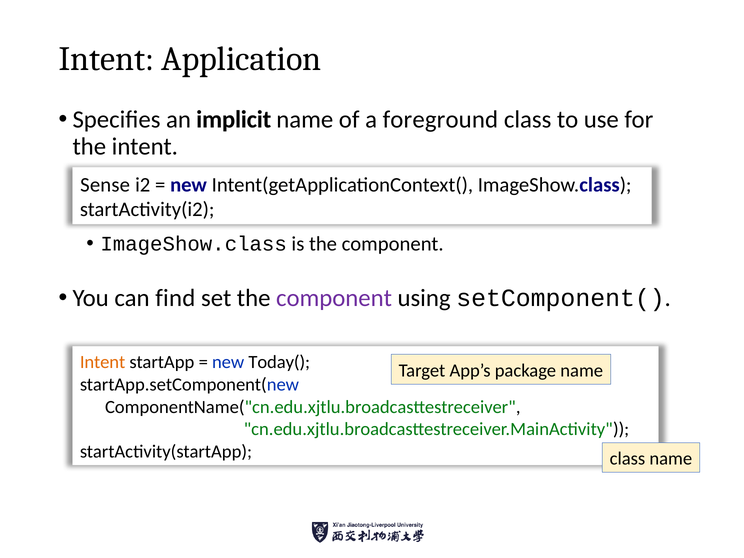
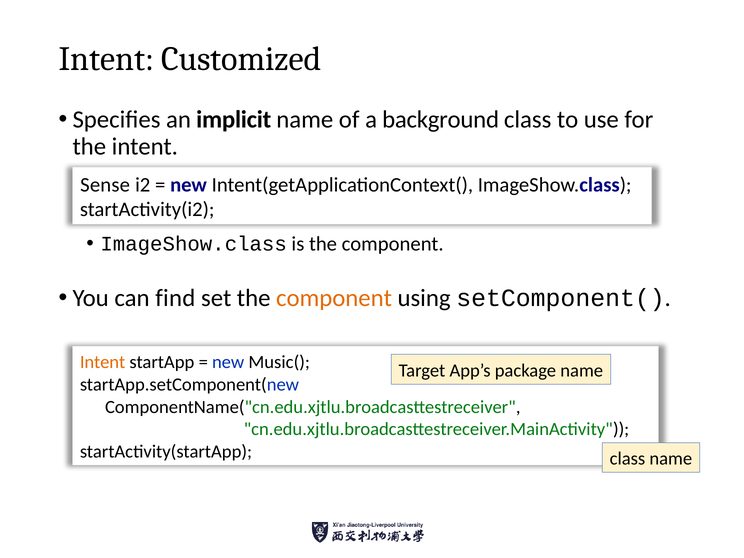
Application: Application -> Customized (241, 59)
foreground: foreground -> background (441, 120)
component colour: purple -> orange (334, 298)
Today(: Today( -> Music( (279, 362)
